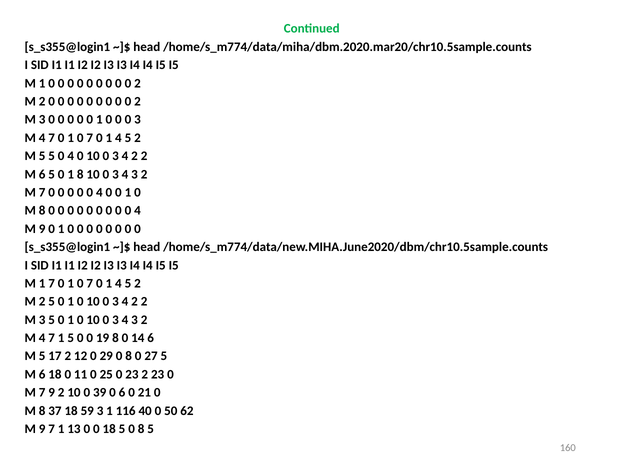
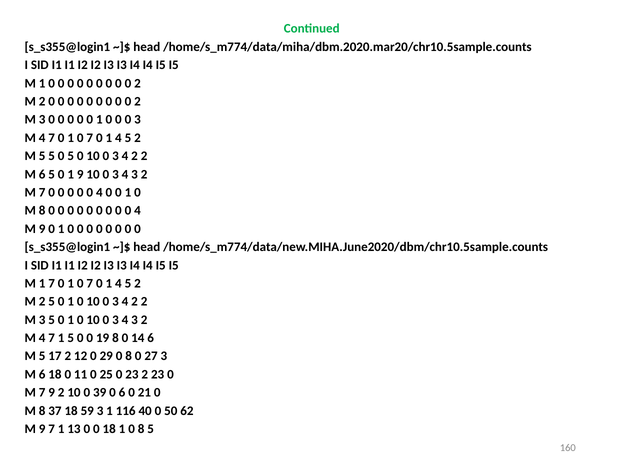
5 0 4: 4 -> 5 (71, 156)
1 8: 8 -> 9 (80, 174)
27 5: 5 -> 3 (164, 356)
18 5: 5 -> 1 (122, 429)
